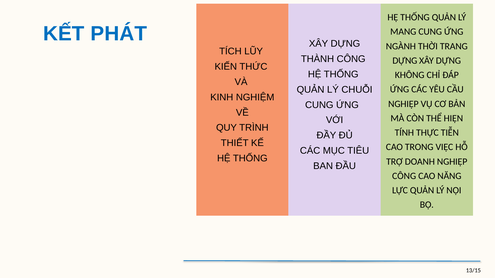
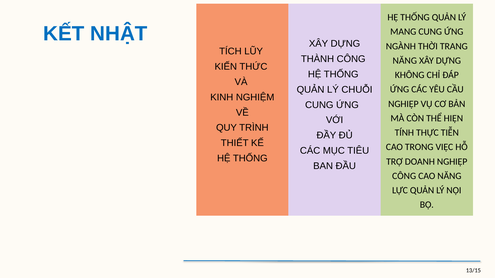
PHÁT: PHÁT -> NHẬT (119, 34)
DỰNG: DỰNG -> NĂNG (405, 61)
